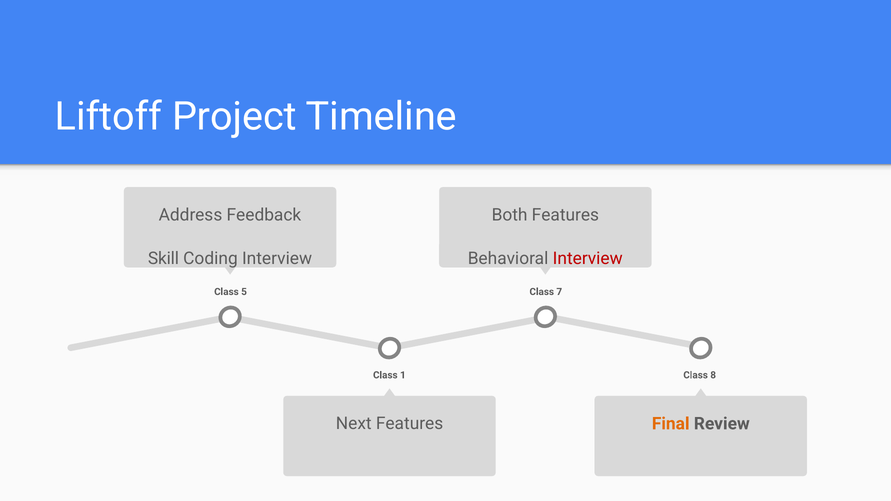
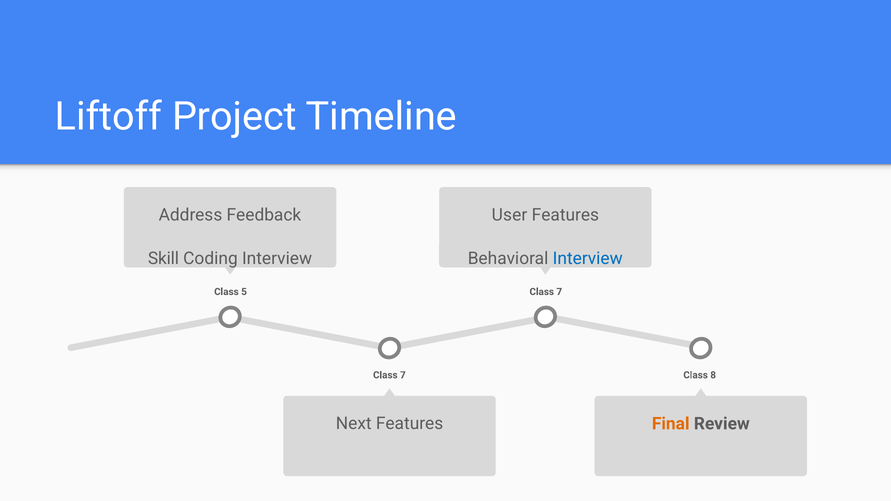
Both: Both -> User (509, 215)
Interview colour: red -> blue (588, 259)
1: 1 -> 7 (403, 375)
